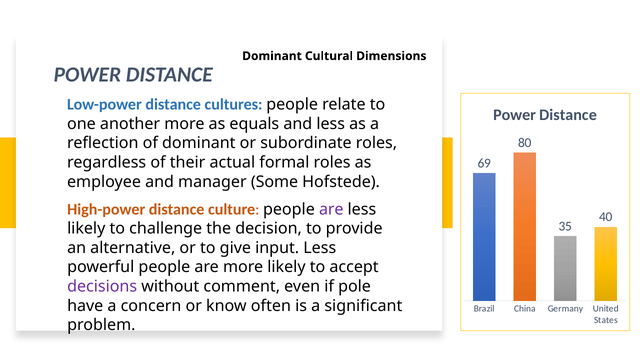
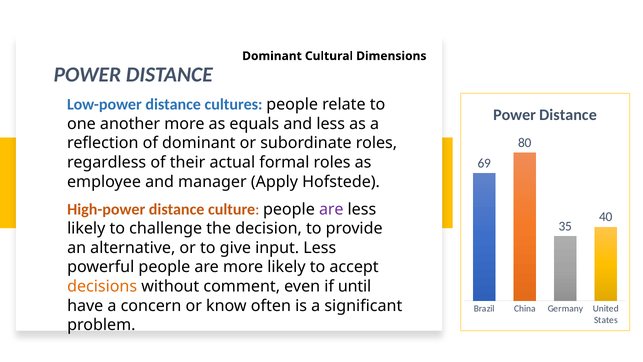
Some: Some -> Apply (274, 182)
decisions colour: purple -> orange (102, 286)
pole: pole -> until (355, 286)
